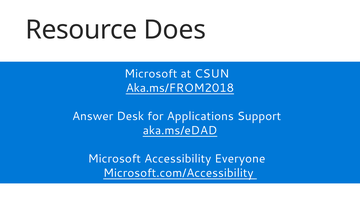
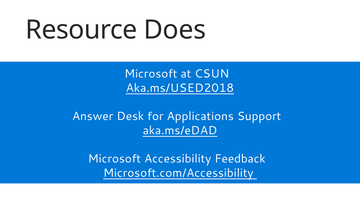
Aka.ms/FROM2018: Aka.ms/FROM2018 -> Aka.ms/USED2018 (180, 88)
Everyone: Everyone -> Feedback (240, 158)
